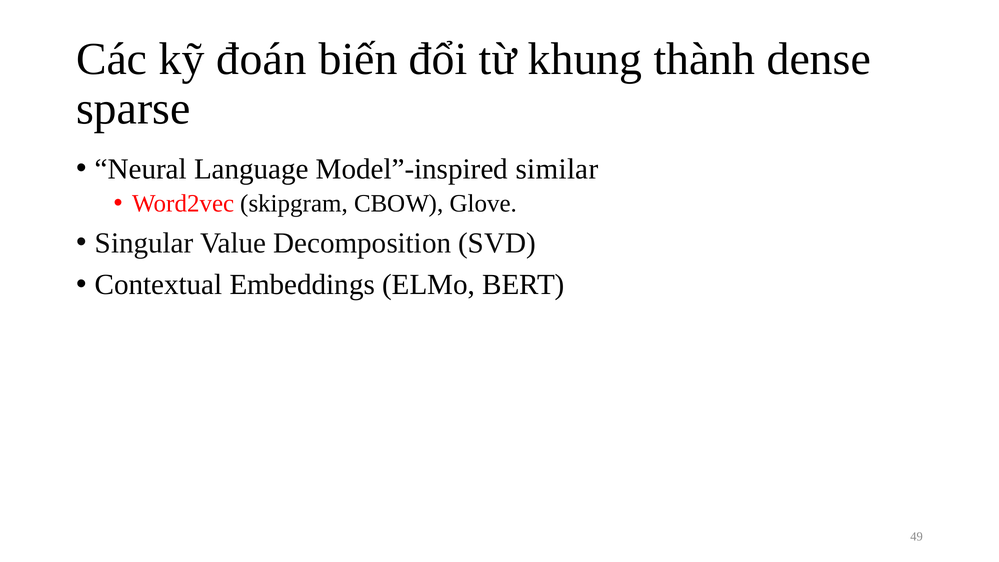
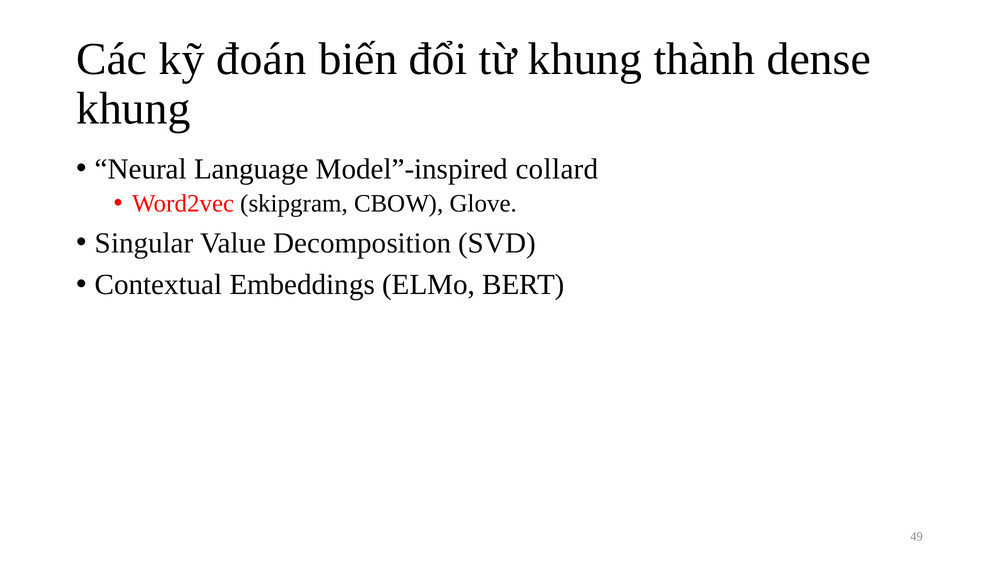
sparse: sparse -> khung (133, 109)
similar: similar -> collard (557, 169)
